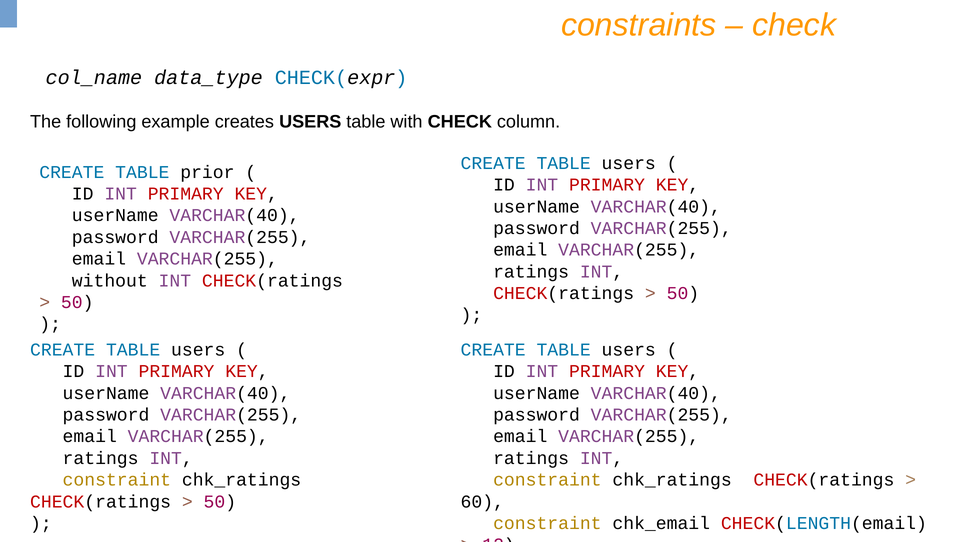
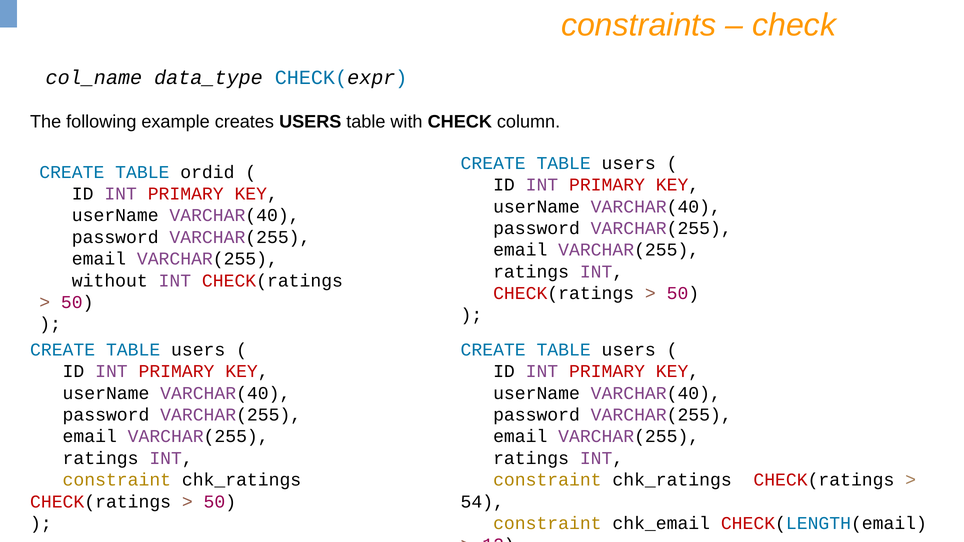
prior: prior -> ordid (207, 172)
60: 60 -> 54 (482, 502)
